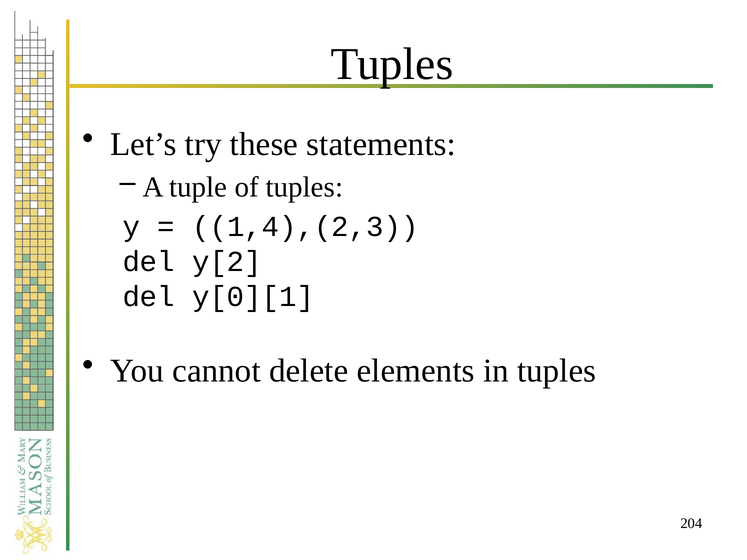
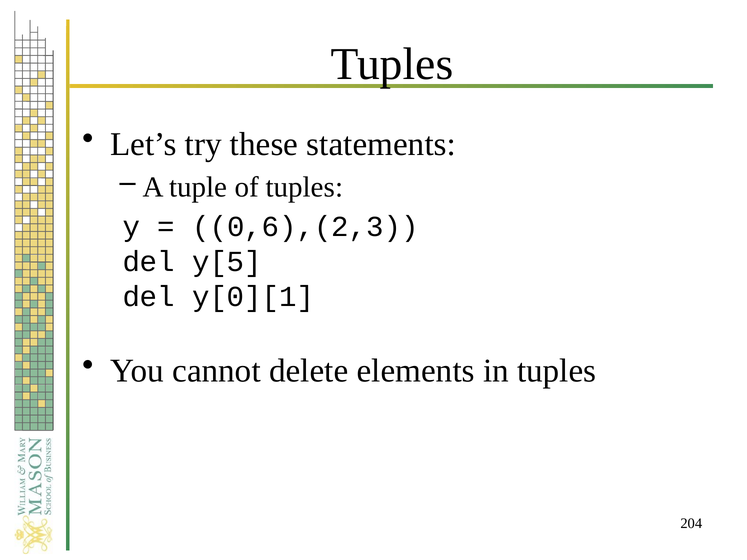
1,4),(2,3: 1,4),(2,3 -> 0,6),(2,3 (305, 227)
y[2: y[2 -> y[5 (227, 262)
